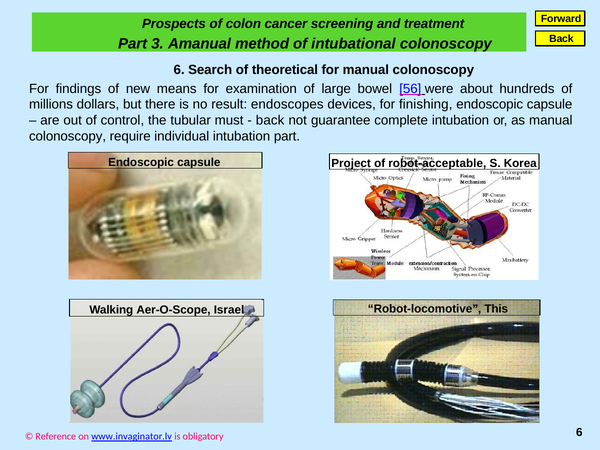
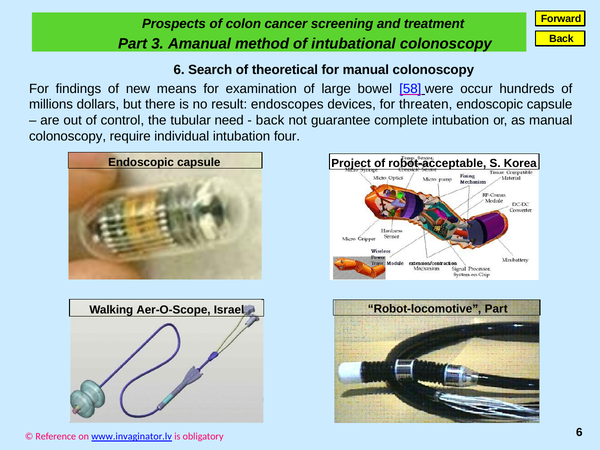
56: 56 -> 58 (410, 89)
about: about -> occur (476, 89)
finishing: finishing -> threaten (426, 105)
must: must -> need (229, 121)
intubation part: part -> four (287, 137)
Robot-locomotive This: This -> Part (496, 309)
